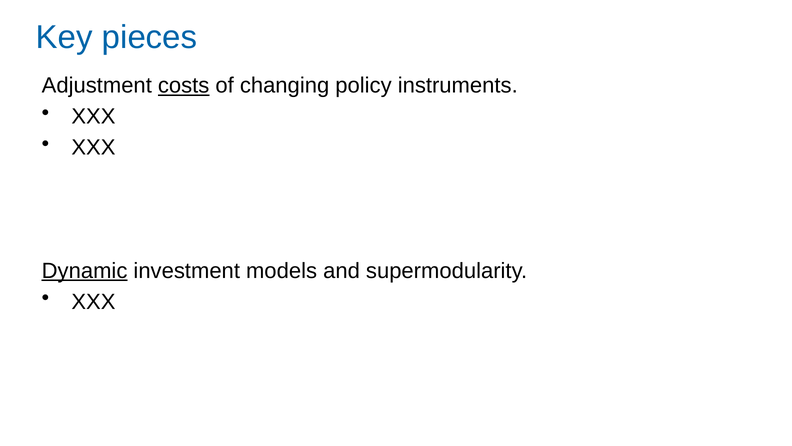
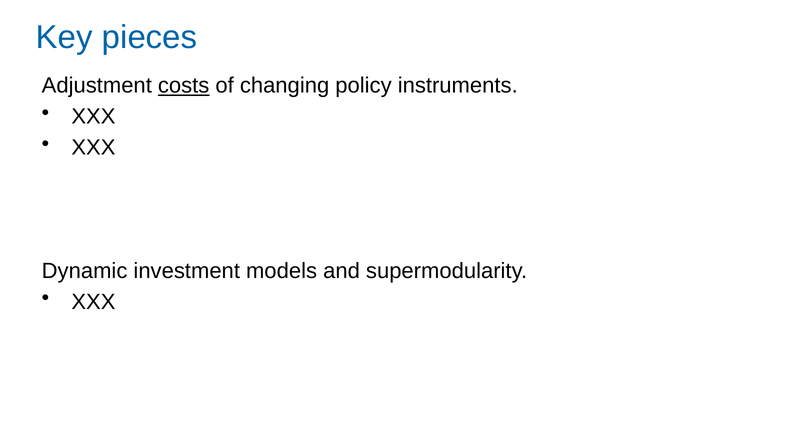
Dynamic underline: present -> none (85, 271)
